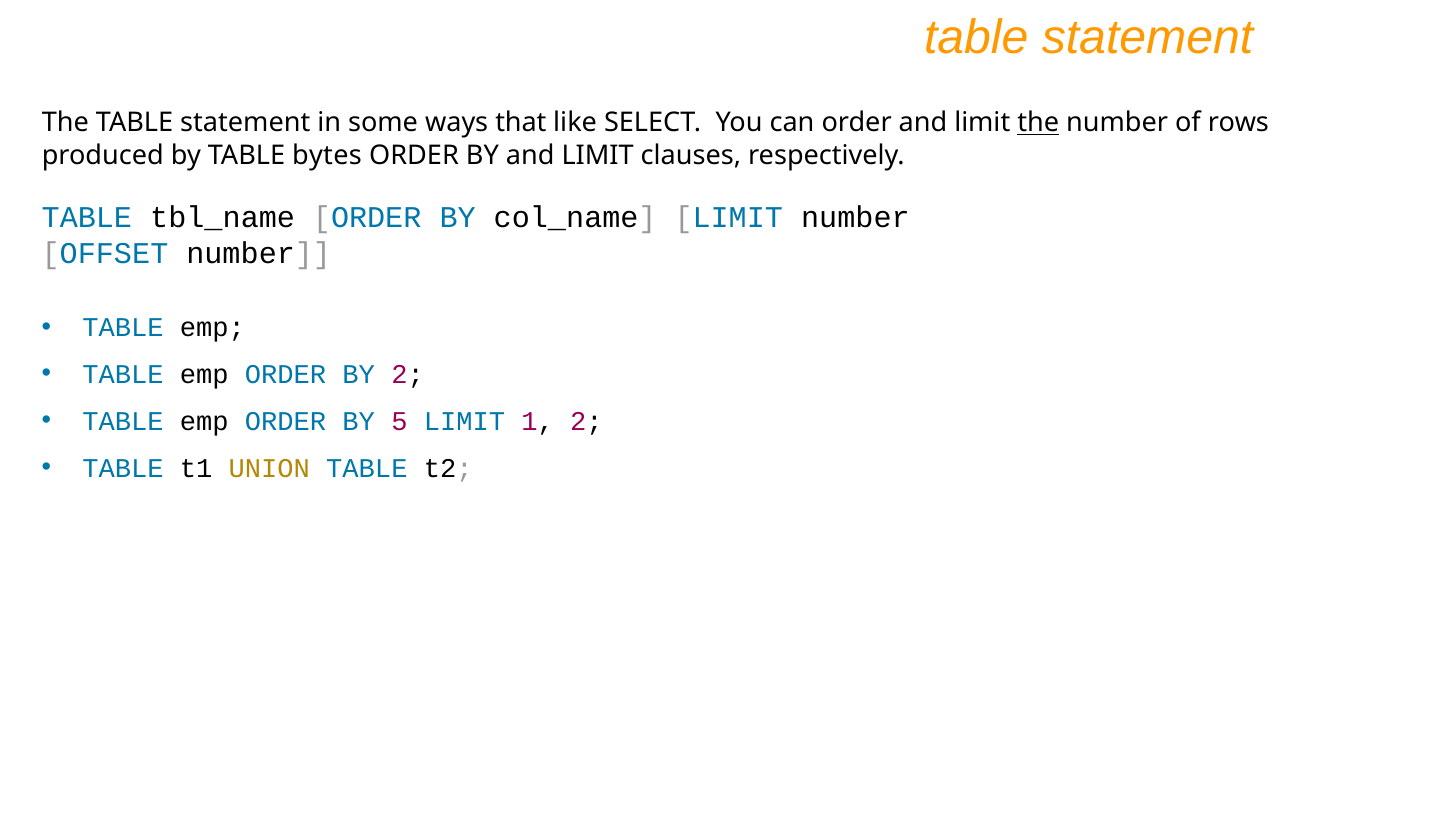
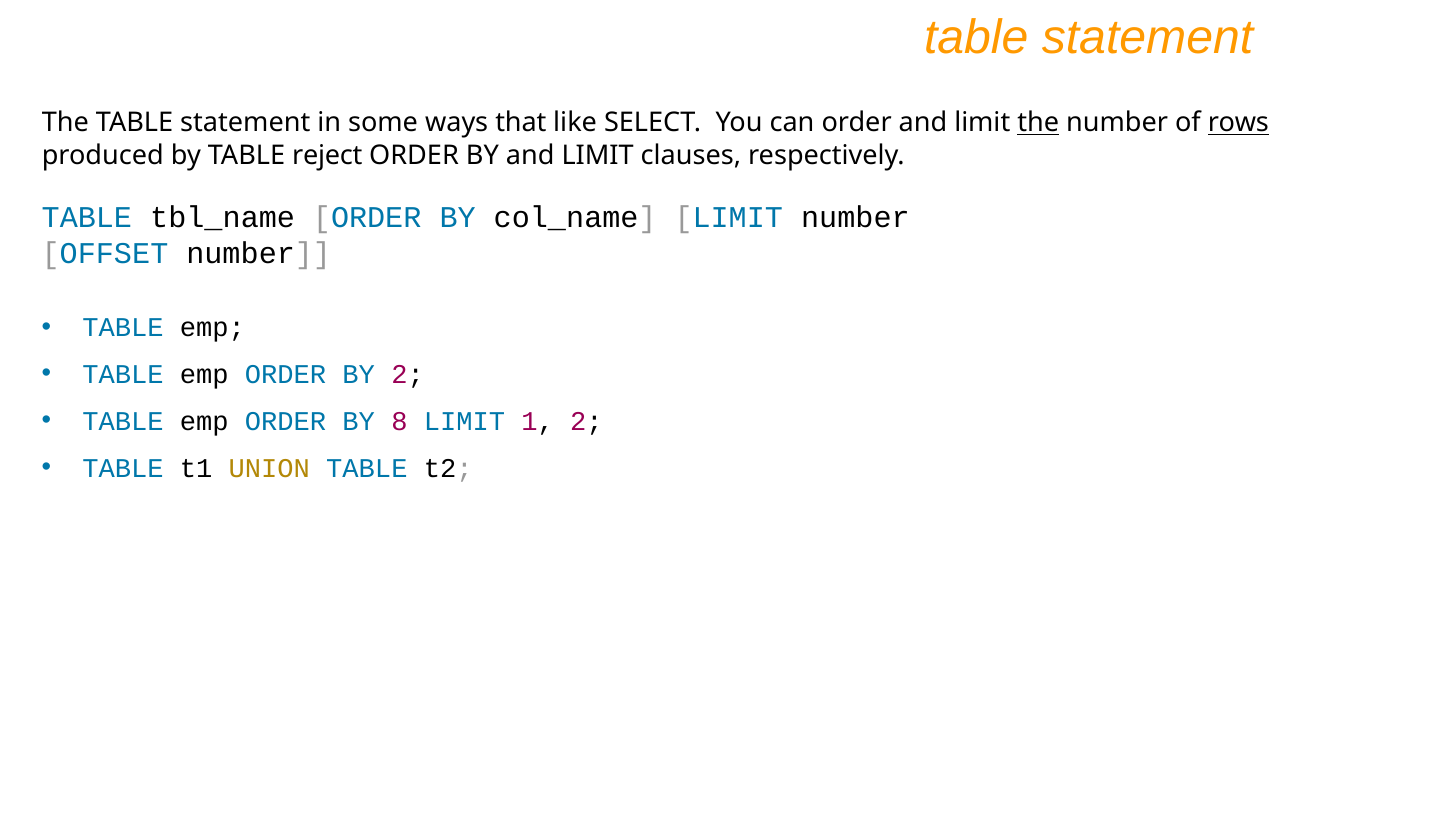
rows underline: none -> present (1238, 123)
bytes: bytes -> reject (327, 155)
5: 5 -> 8 (399, 421)
